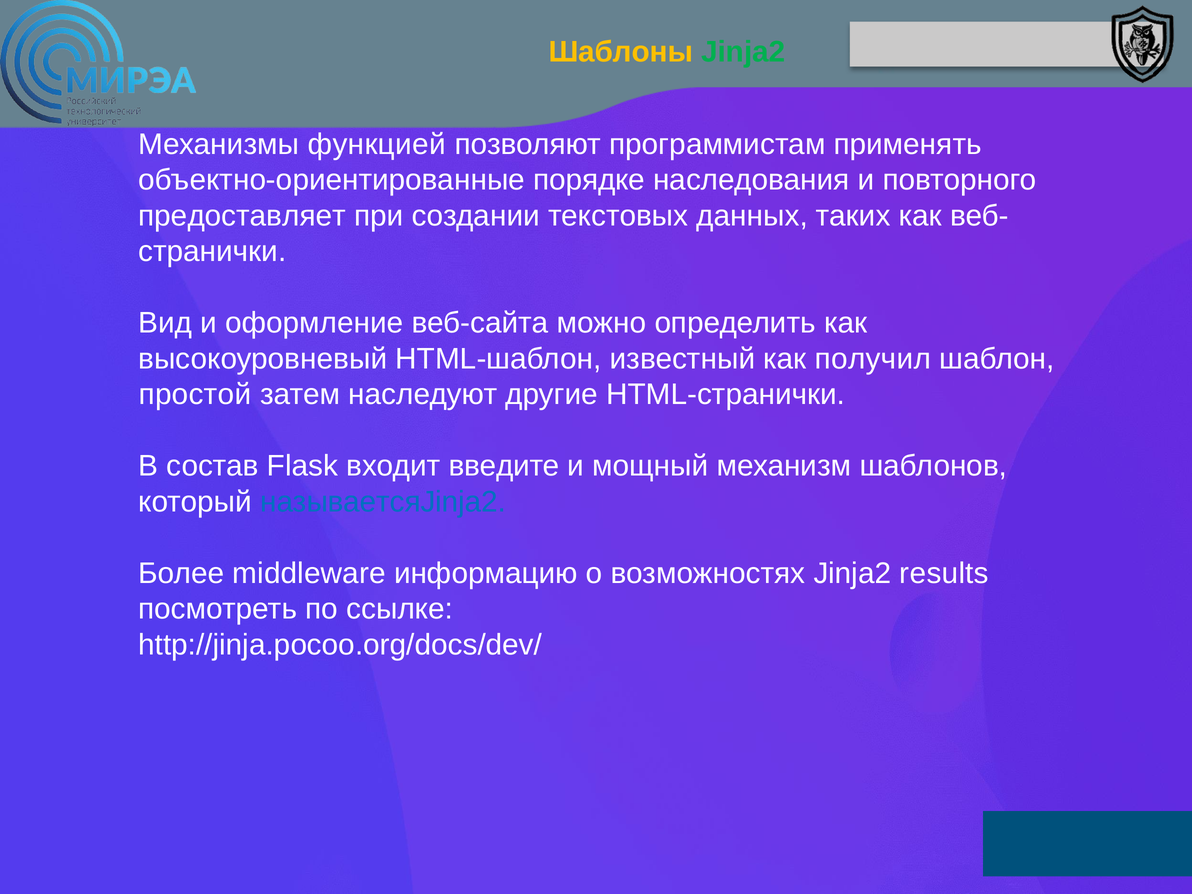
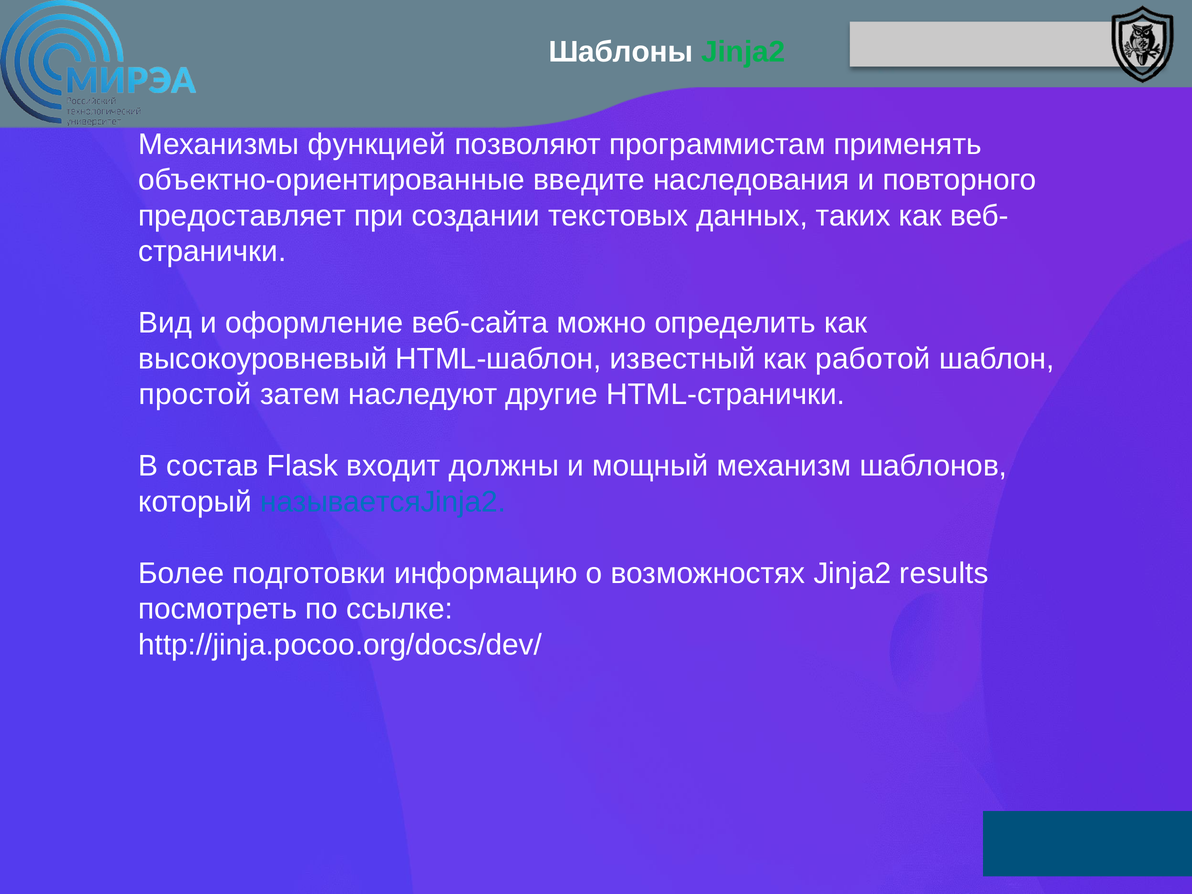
Шаблоны colour: yellow -> white (621, 52)
порядке: порядке -> введите (589, 180)
получил: получил -> работой (873, 359)
введите: введите -> должны (504, 466)
middleware: middleware -> подготовки (309, 573)
